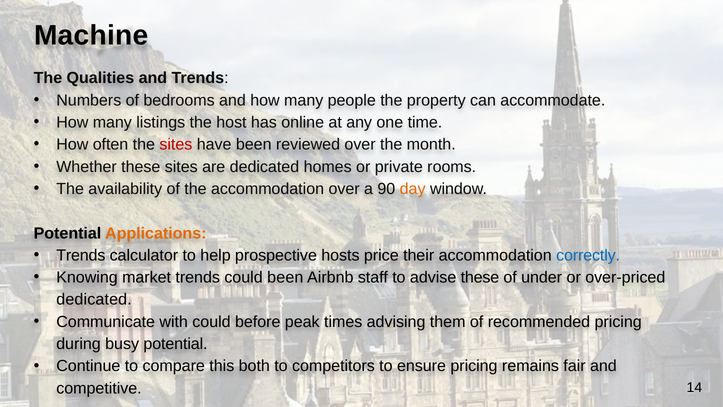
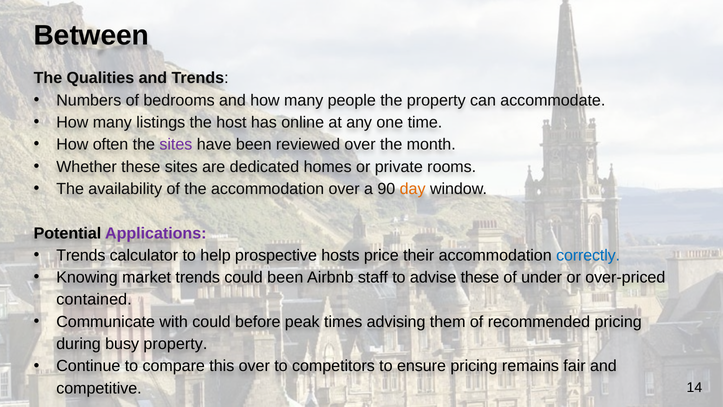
Machine: Machine -> Between (91, 36)
sites colour: red -> purple (176, 144)
Applications colour: orange -> purple (156, 233)
dedicated: dedicated -> contained (94, 299)
busy potential: potential -> property (175, 344)
this both: both -> over (254, 366)
